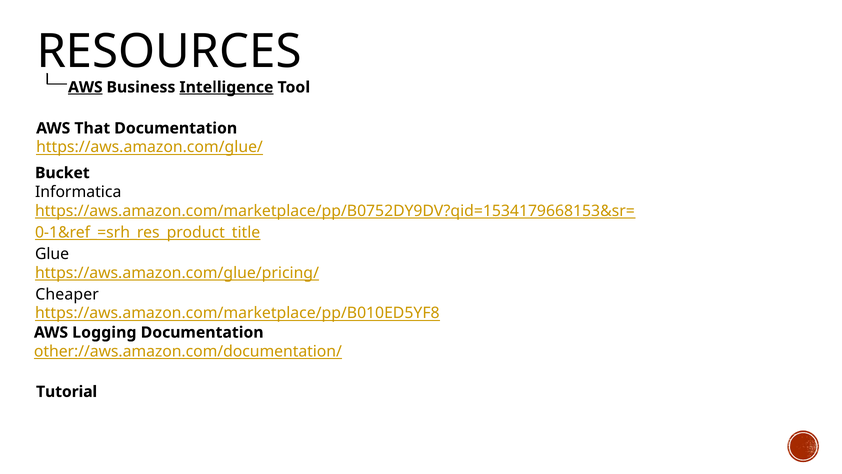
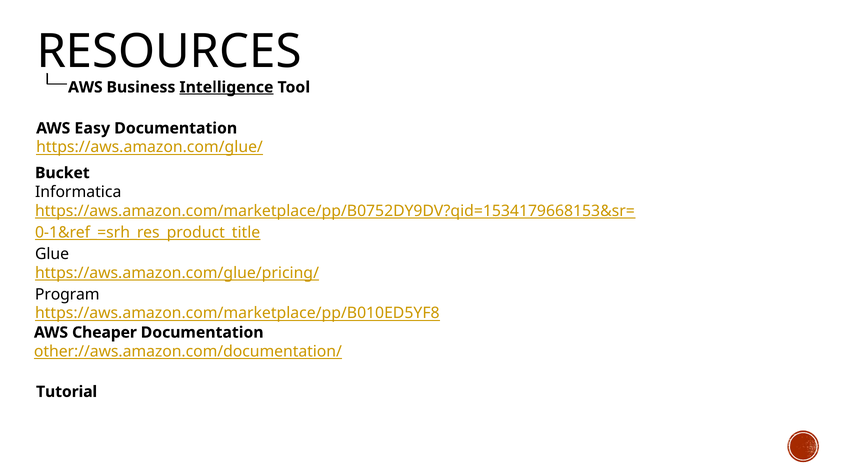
AWS underline: present -> none (85, 87)
That: That -> Easy (92, 128)
Cheaper: Cheaper -> Program (67, 294)
Logging: Logging -> Cheaper (104, 332)
